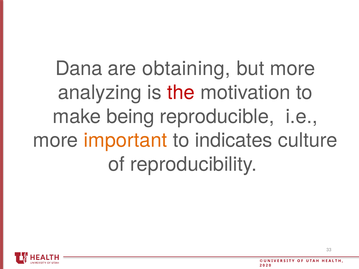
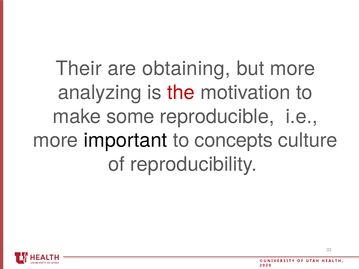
Dana: Dana -> Their (79, 69)
being: being -> some (130, 117)
important colour: orange -> black (125, 141)
indicates: indicates -> concepts (234, 141)
